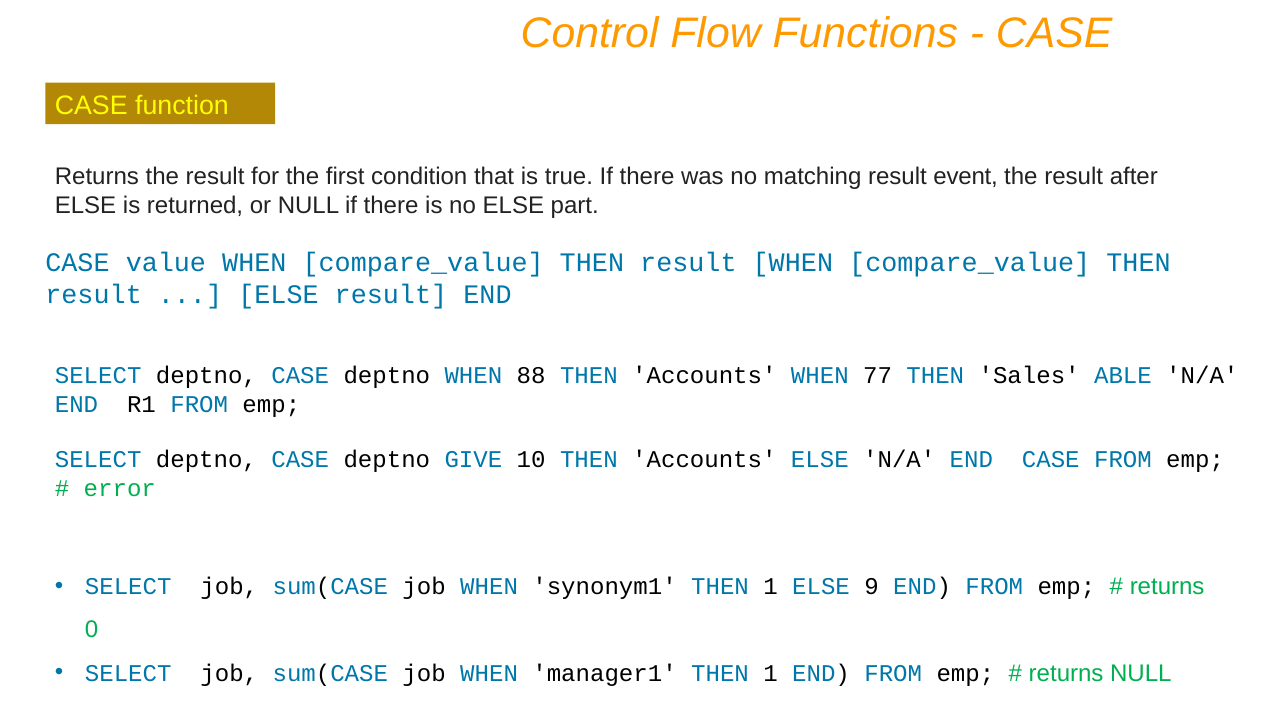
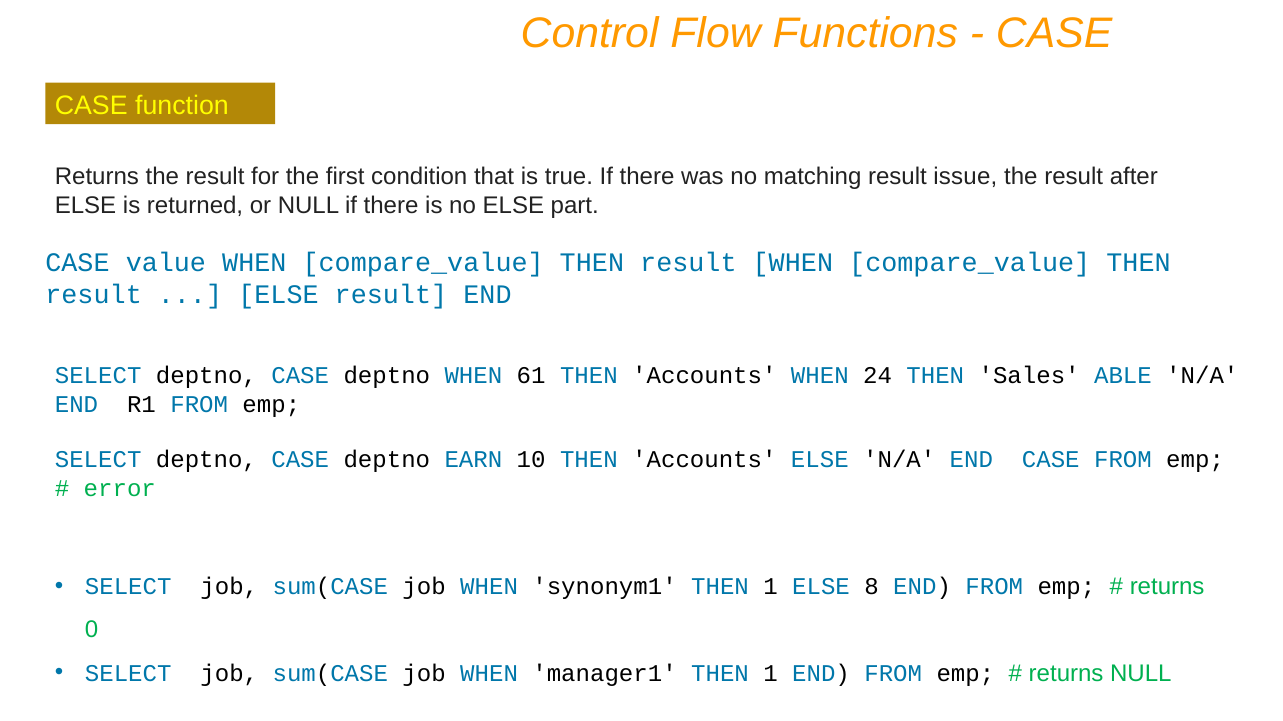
event: event -> issue (965, 177)
88: 88 -> 61 (531, 376)
77: 77 -> 24 (878, 376)
GIVE: GIVE -> EARN (473, 460)
9: 9 -> 8 (872, 587)
